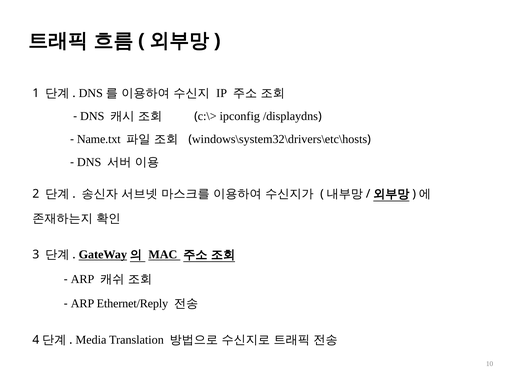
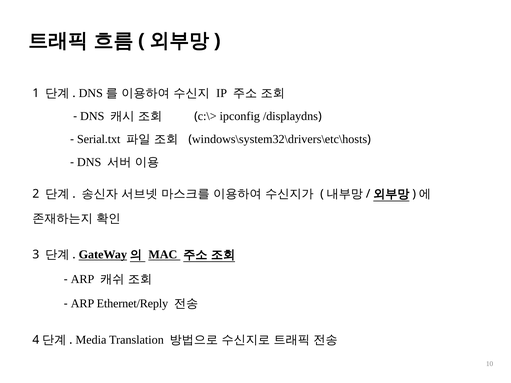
Name.txt: Name.txt -> Serial.txt (99, 139)
